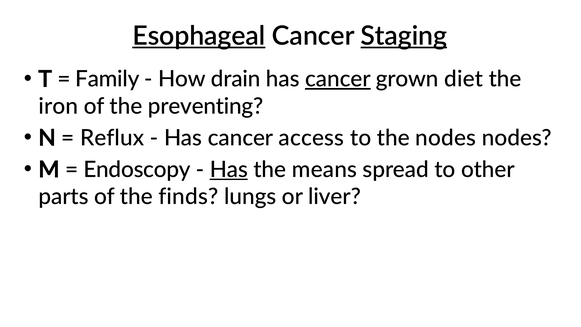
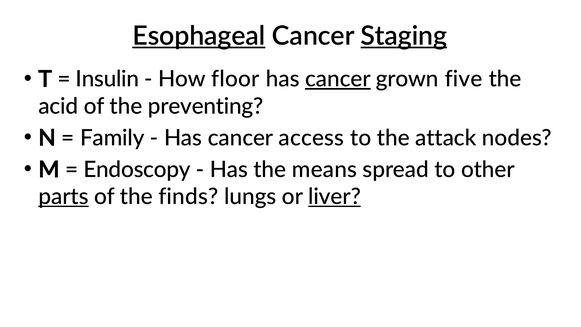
Family: Family -> Insulin (107, 79)
drain: drain -> floor (235, 79)
diet: diet -> five (464, 79)
iron: iron -> acid (58, 106)
Reflux: Reflux -> Family (112, 138)
the nodes: nodes -> attack (446, 138)
Has underline: present -> none (229, 170)
parts underline: none -> present (63, 197)
liver underline: none -> present (335, 197)
